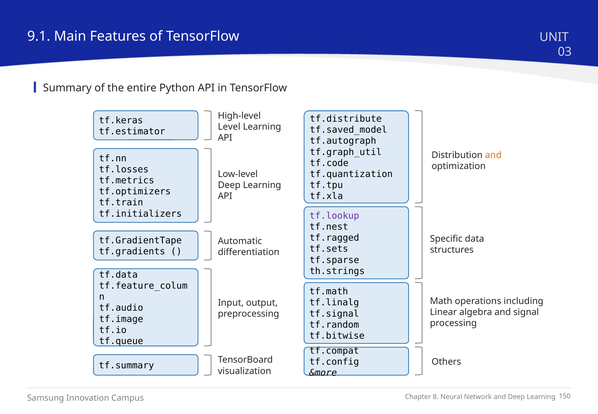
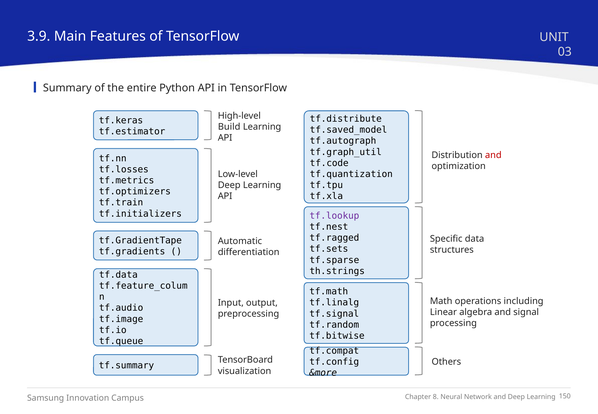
9.1: 9.1 -> 3.9 (39, 36)
Level: Level -> Build (229, 127)
and colour: orange -> red (493, 155)
